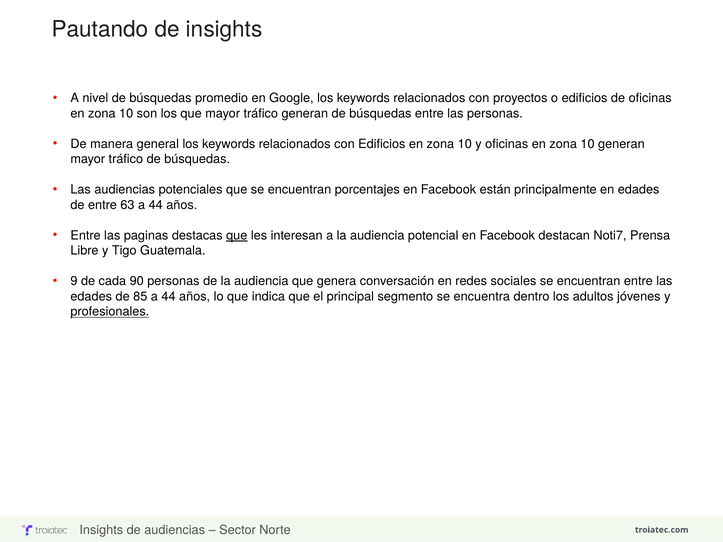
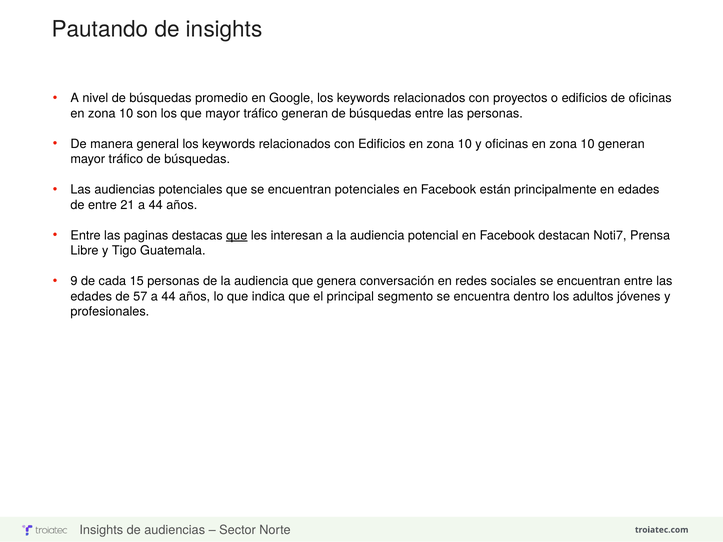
encuentran porcentajes: porcentajes -> potenciales (367, 190)
63: 63 -> 21 (127, 205)
90: 90 -> 15 (137, 281)
85: 85 -> 57 (140, 297)
profesionales underline: present -> none (110, 312)
